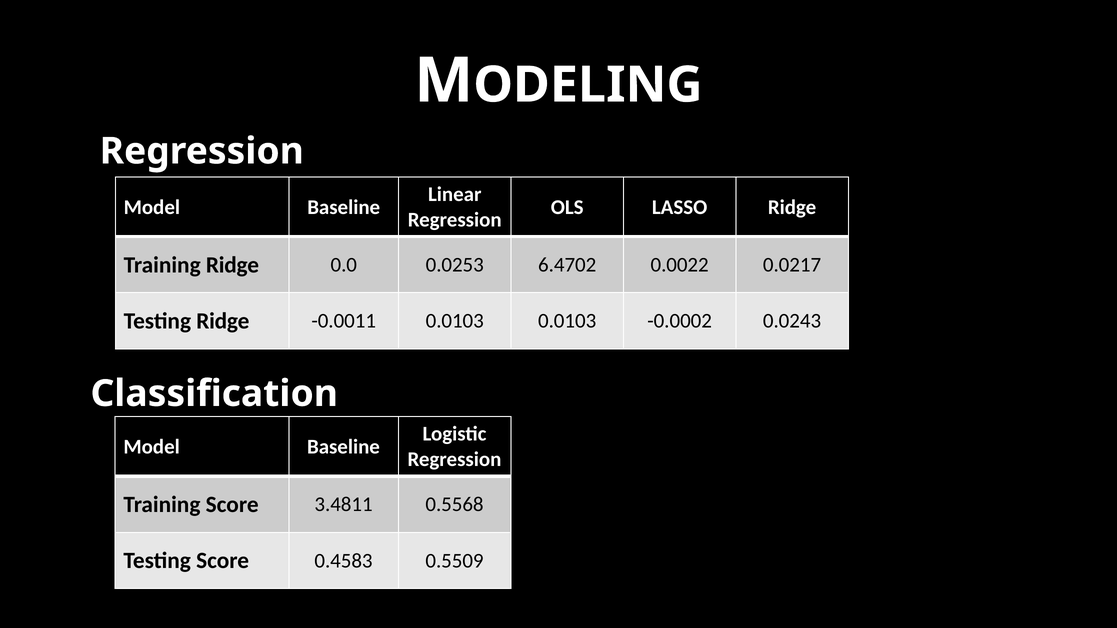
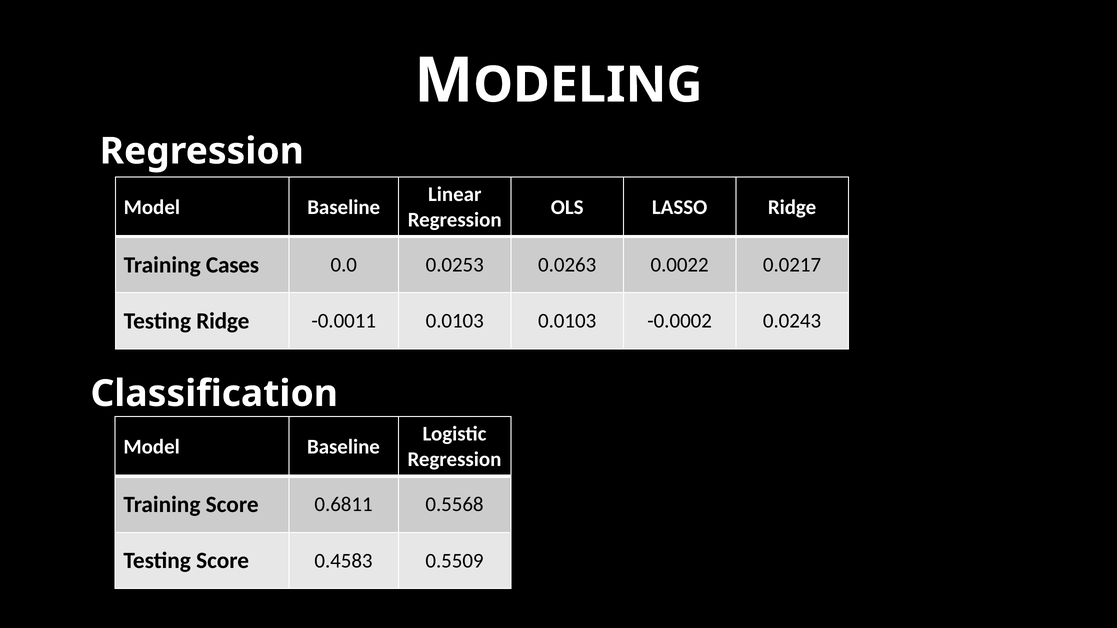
Training Ridge: Ridge -> Cases (233, 265)
6.4702: 6.4702 -> 0.0263 (567, 265)
3.4811: 3.4811 -> 0.6811 (344, 505)
